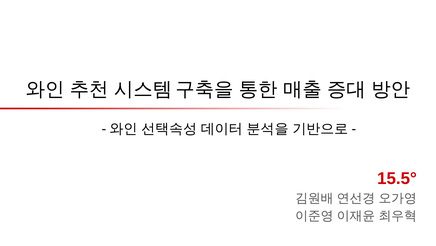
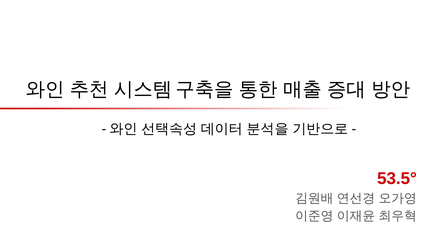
15.5°: 15.5° -> 53.5° (397, 178)
